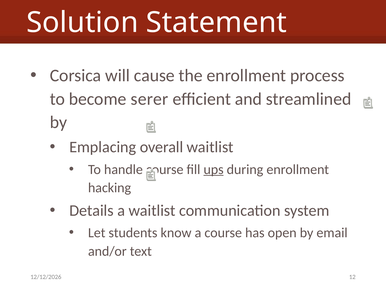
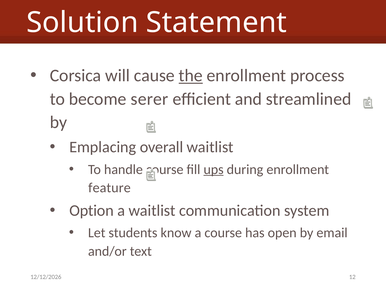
the underline: none -> present (191, 75)
hacking: hacking -> feature (109, 188)
Details: Details -> Option (91, 210)
